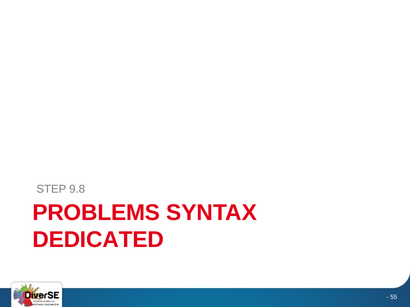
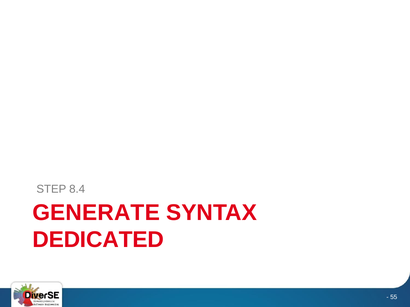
9.8: 9.8 -> 8.4 (77, 189)
PROBLEMS: PROBLEMS -> GENERATE (96, 213)
